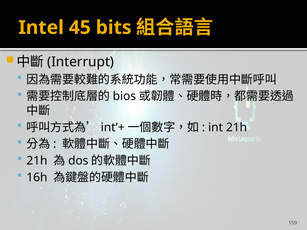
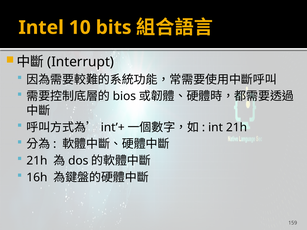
45: 45 -> 10 (80, 28)
